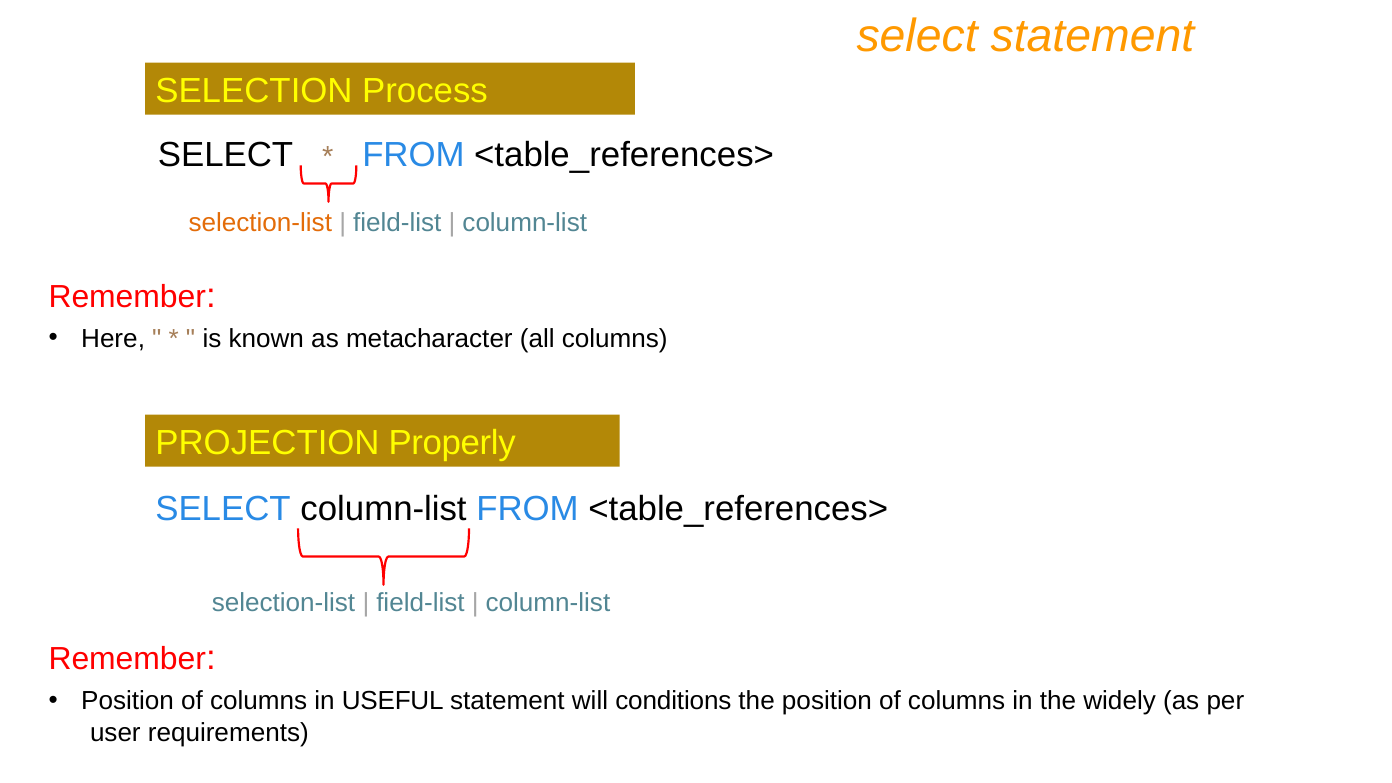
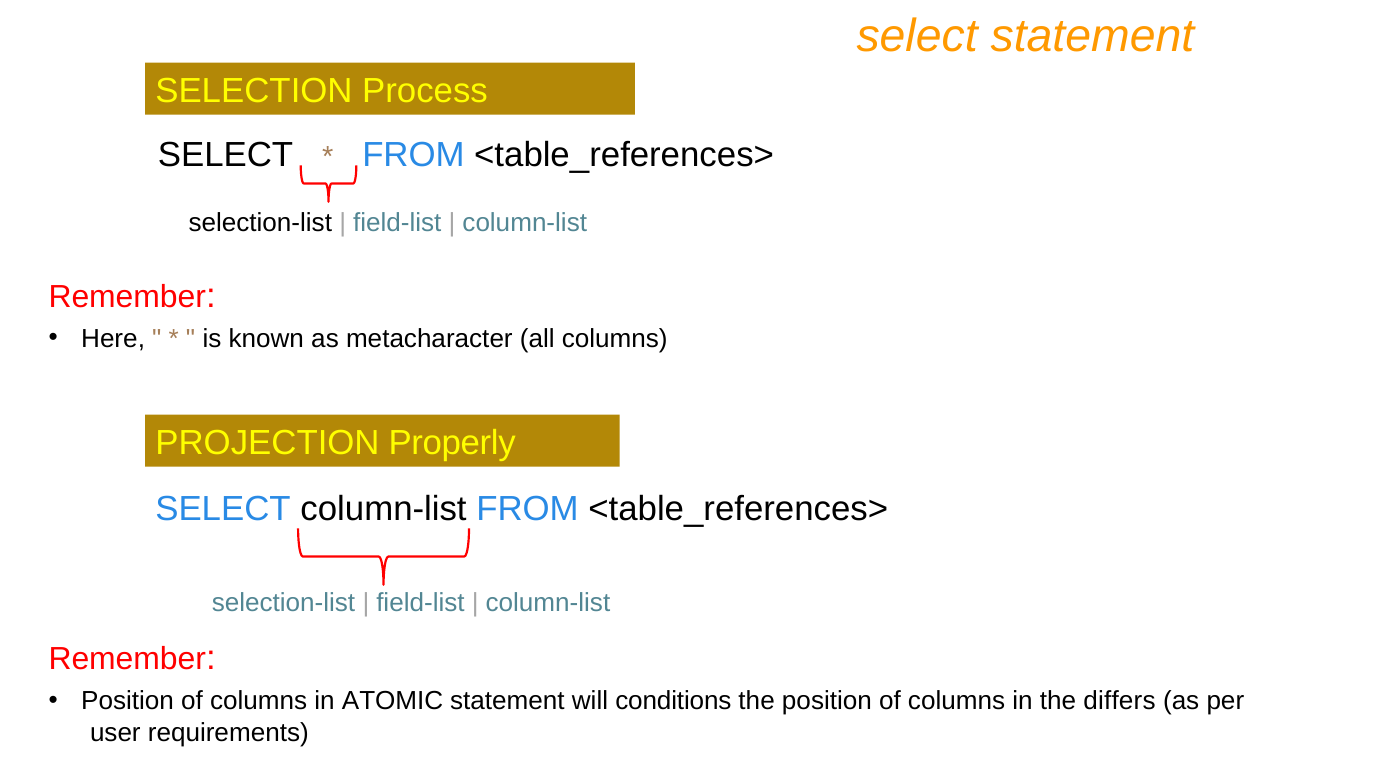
selection-list colour: orange -> black (260, 223)
USEFUL: USEFUL -> ATOMIC (393, 701)
widely: widely -> differs (1120, 701)
